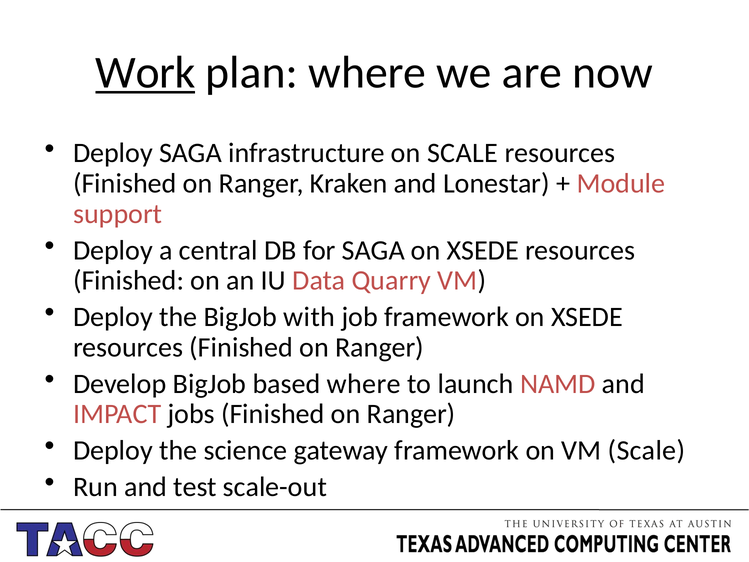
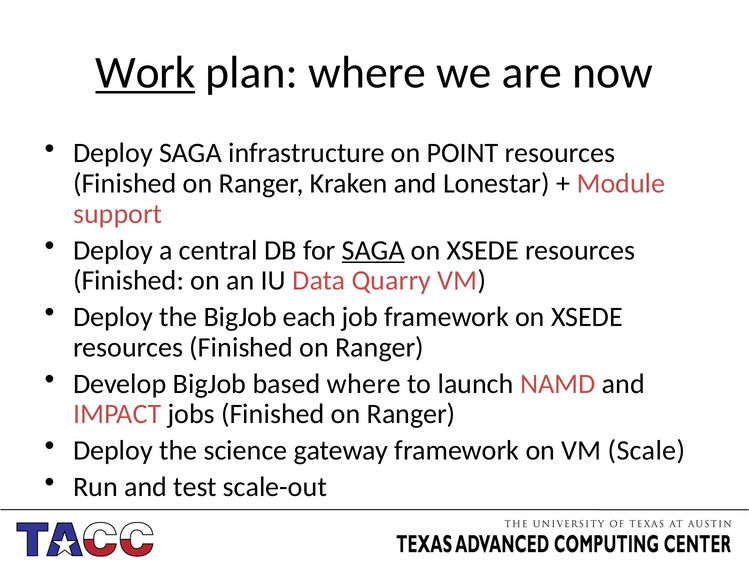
on SCALE: SCALE -> POINT (463, 153)
SAGA underline: none -> present (373, 250)
with: with -> each (309, 317)
